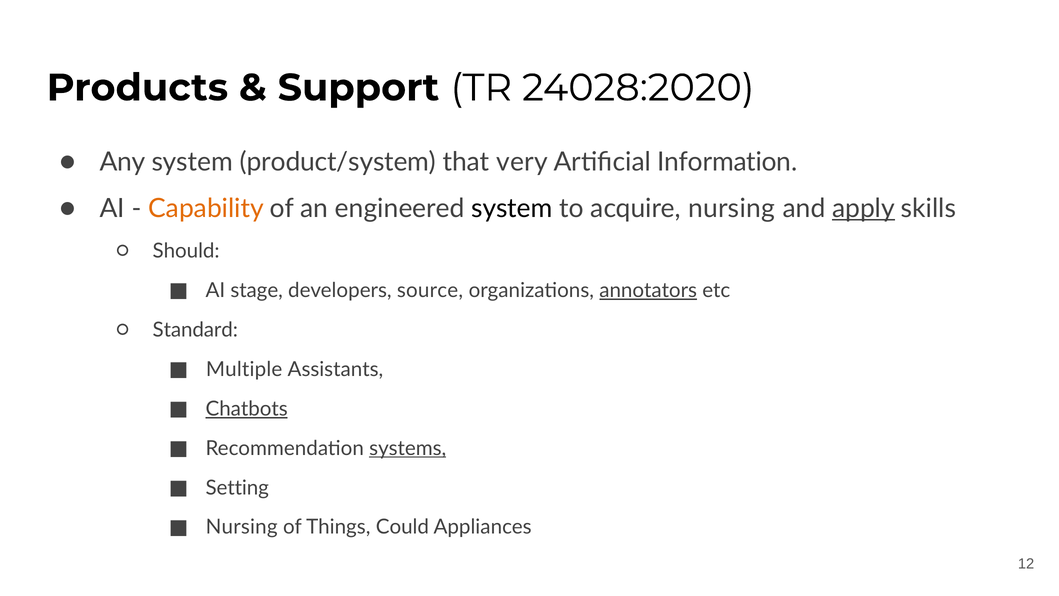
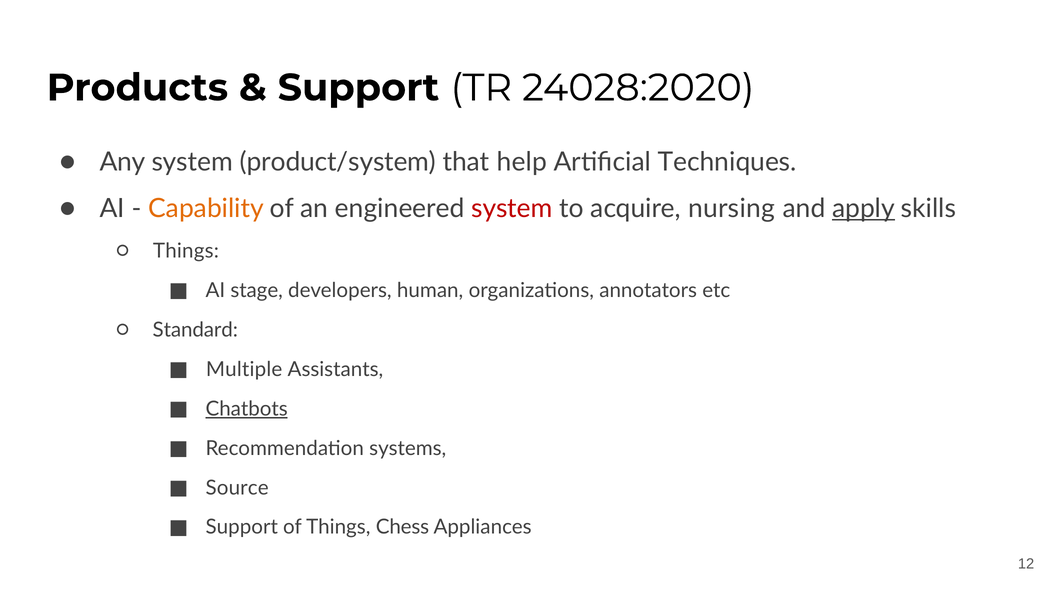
very: very -> help (522, 162)
Information: Information -> Techniques (727, 162)
system colour: black -> red (512, 208)
Should: Should -> Things (186, 251)
source: source -> human (430, 290)
annotators underline: present -> none (648, 290)
systems underline: present -> none (408, 448)
Setting: Setting -> Source (237, 487)
Nursing: Nursing -> Support (242, 527)
Could: Could -> Chess (402, 527)
